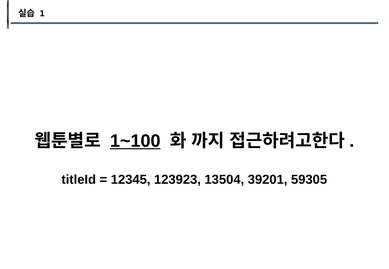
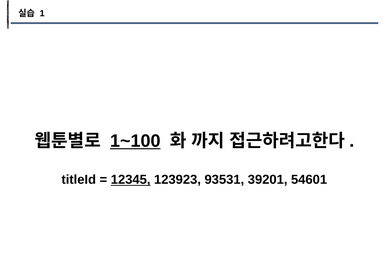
12345 underline: none -> present (131, 180)
13504: 13504 -> 93531 (224, 180)
59305: 59305 -> 54601 (309, 180)
